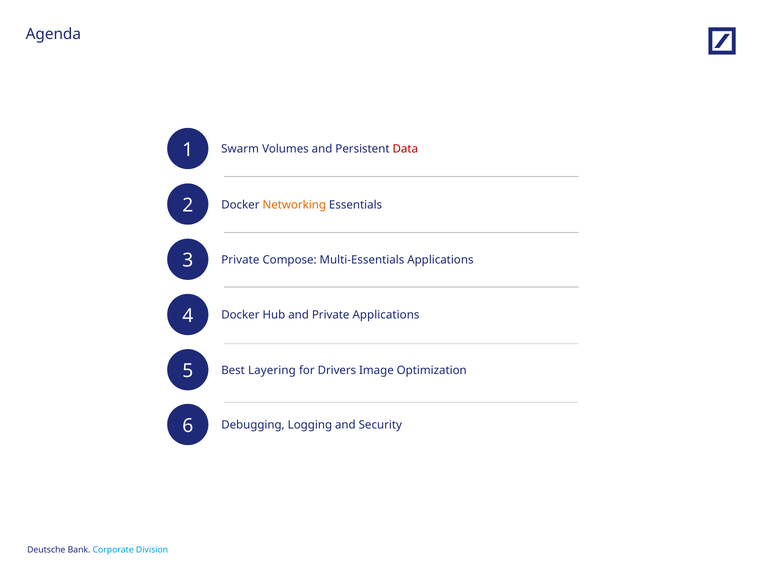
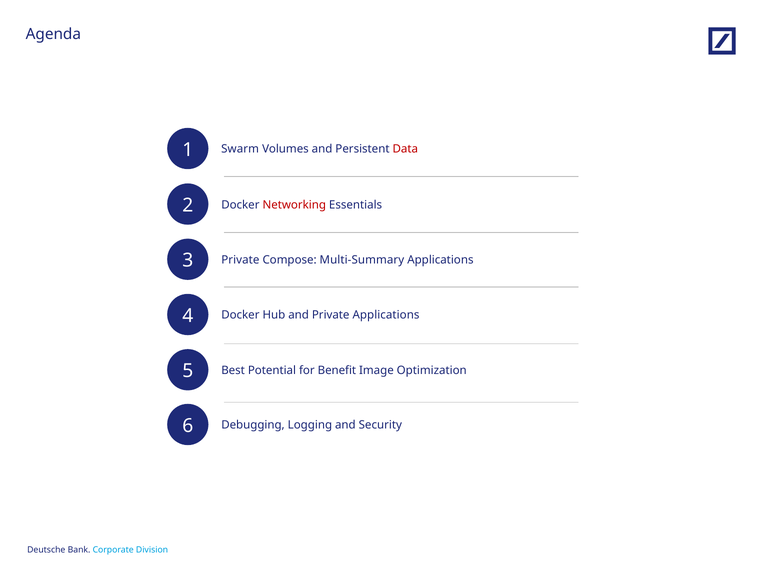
Networking colour: orange -> red (294, 205)
Multi-Essentials: Multi-Essentials -> Multi-Summary (362, 260)
Layering: Layering -> Potential (272, 370)
Drivers: Drivers -> Benefit (337, 370)
